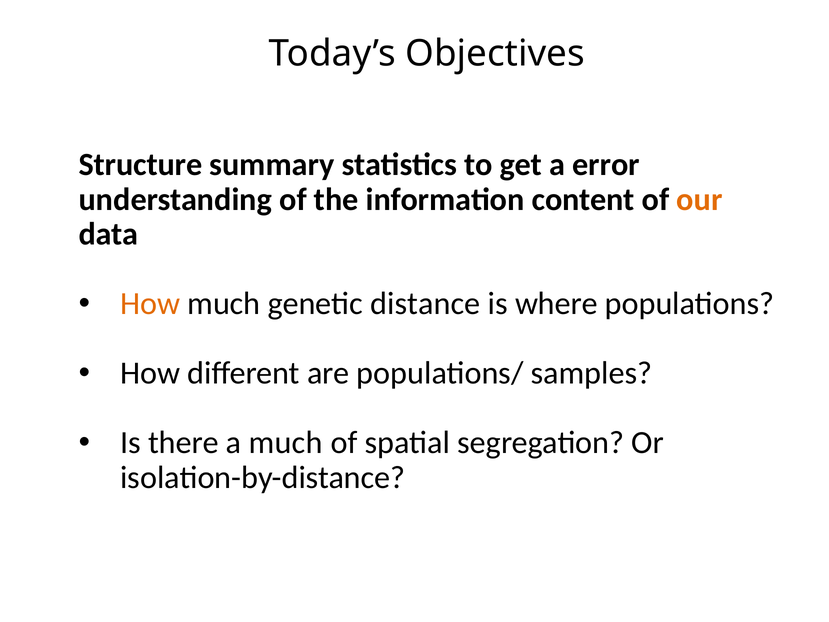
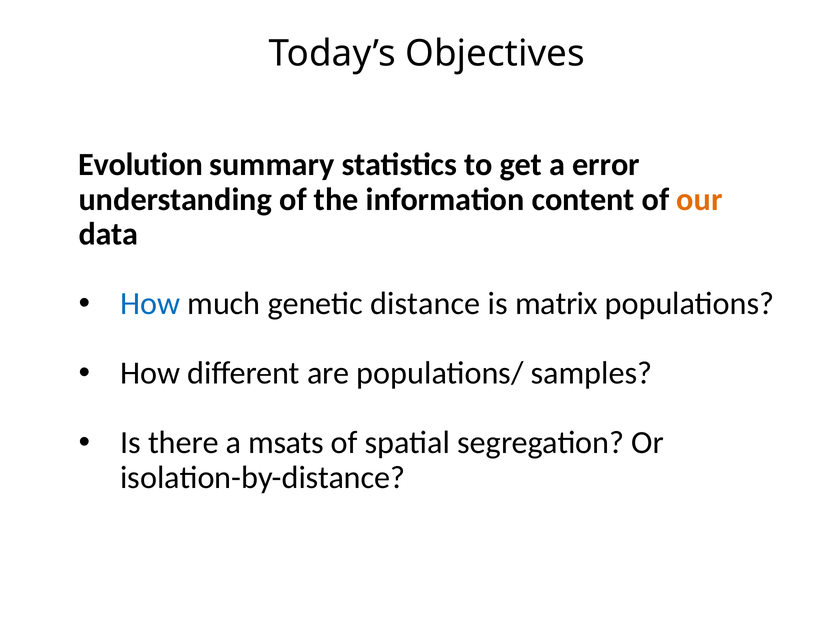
Structure: Structure -> Evolution (141, 165)
How colour: orange -> blue (150, 304)
where: where -> matrix (556, 304)
a much: much -> msats (286, 443)
